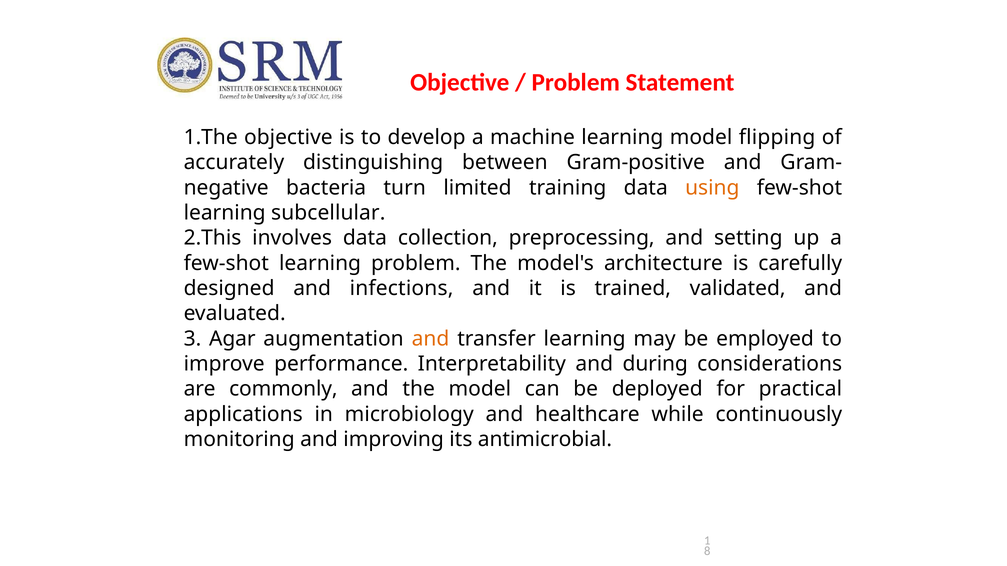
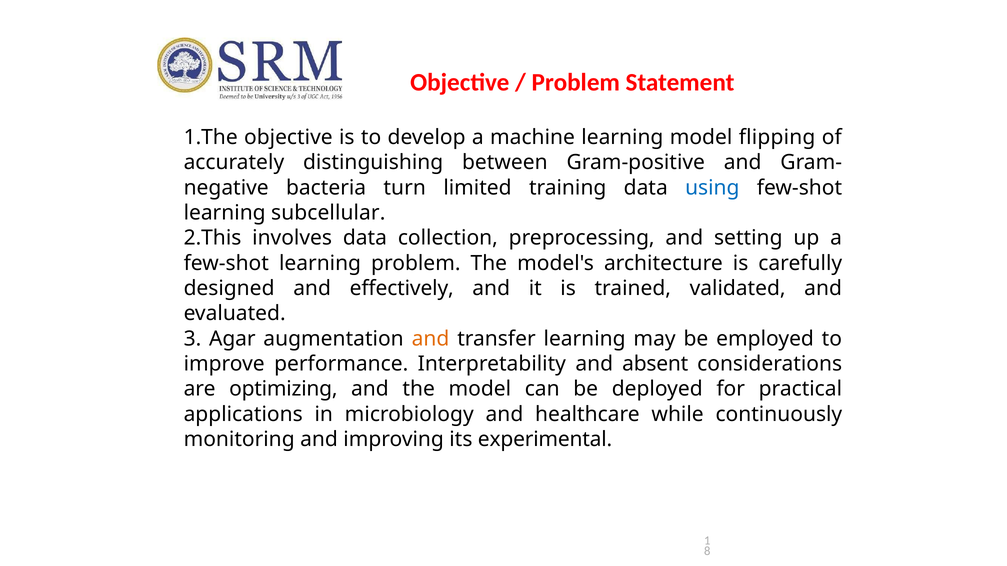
using colour: orange -> blue (712, 188)
infections: infections -> effectively (402, 288)
during: during -> absent (655, 364)
commonly: commonly -> optimizing (283, 389)
antimicrobial: antimicrobial -> experimental (545, 440)
